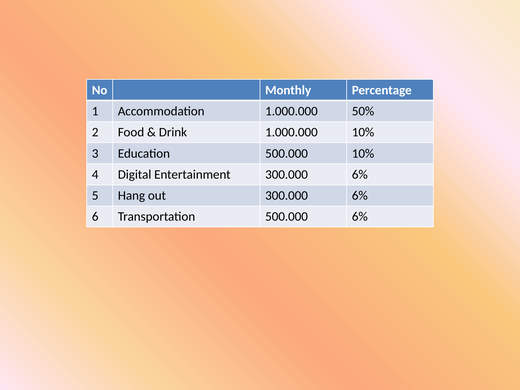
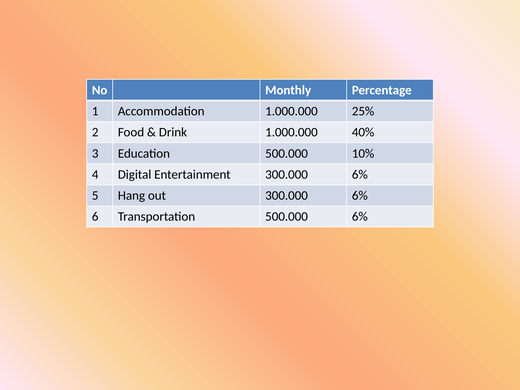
50%: 50% -> 25% (363, 111)
1.000.000 10%: 10% -> 40% (363, 132)
